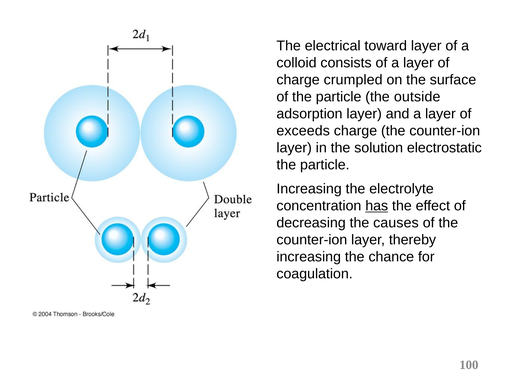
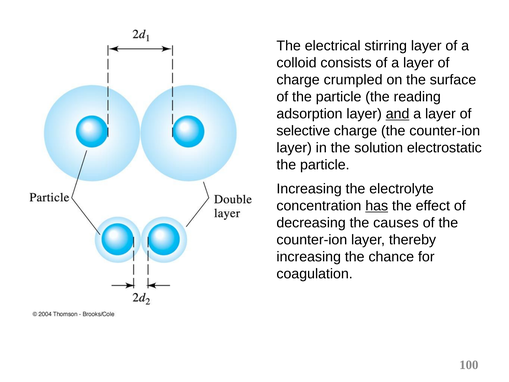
toward: toward -> stirring (386, 46)
outside: outside -> reading (417, 97)
and underline: none -> present (398, 114)
exceeds: exceeds -> selective (303, 131)
